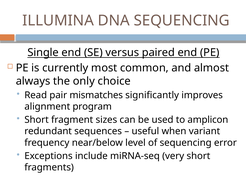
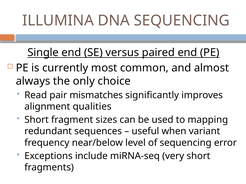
program: program -> qualities (92, 107)
amplicon: amplicon -> mapping (208, 120)
